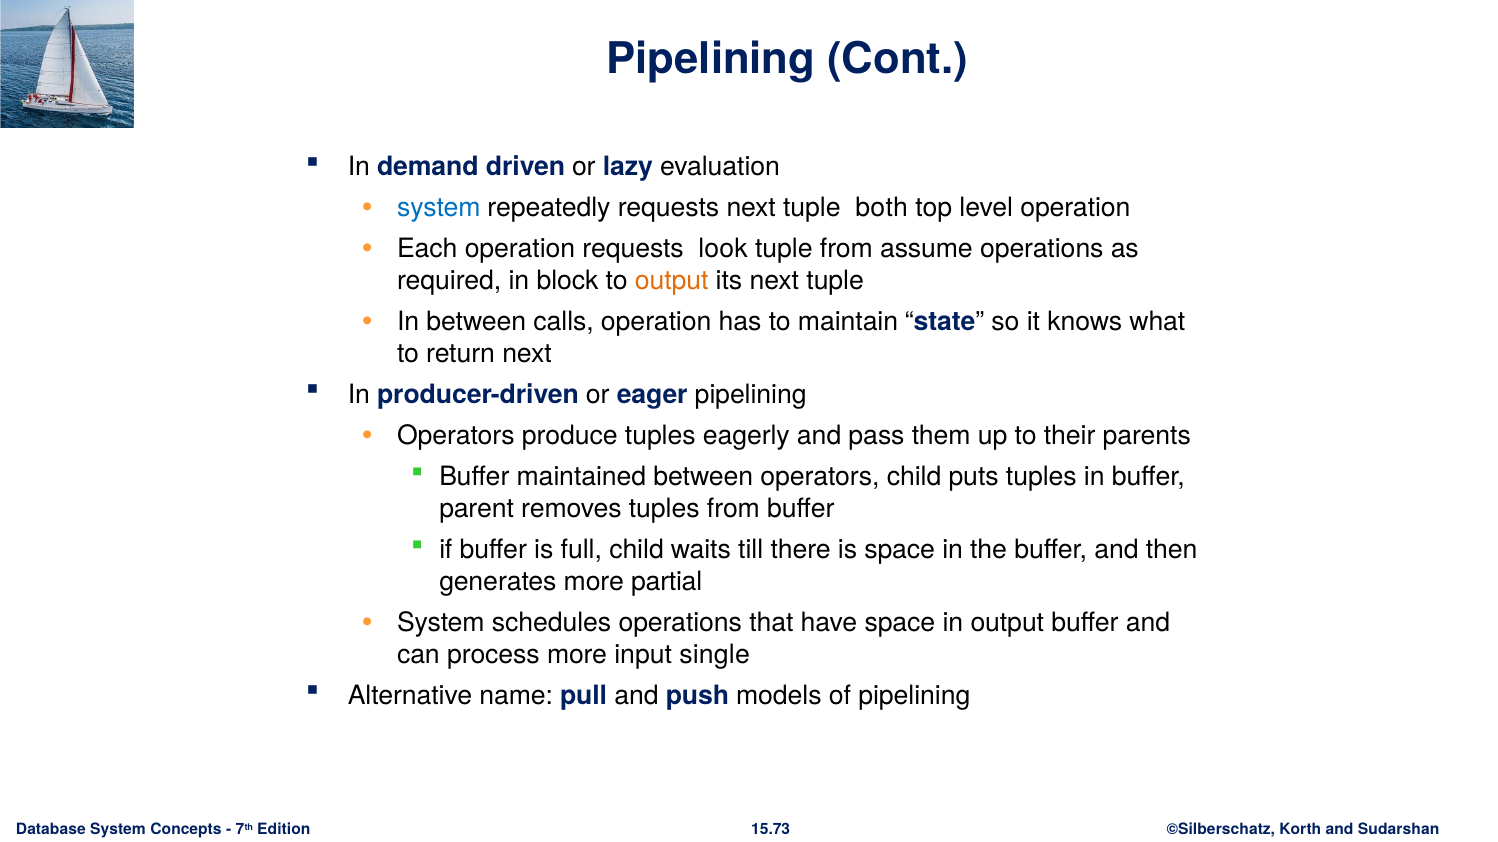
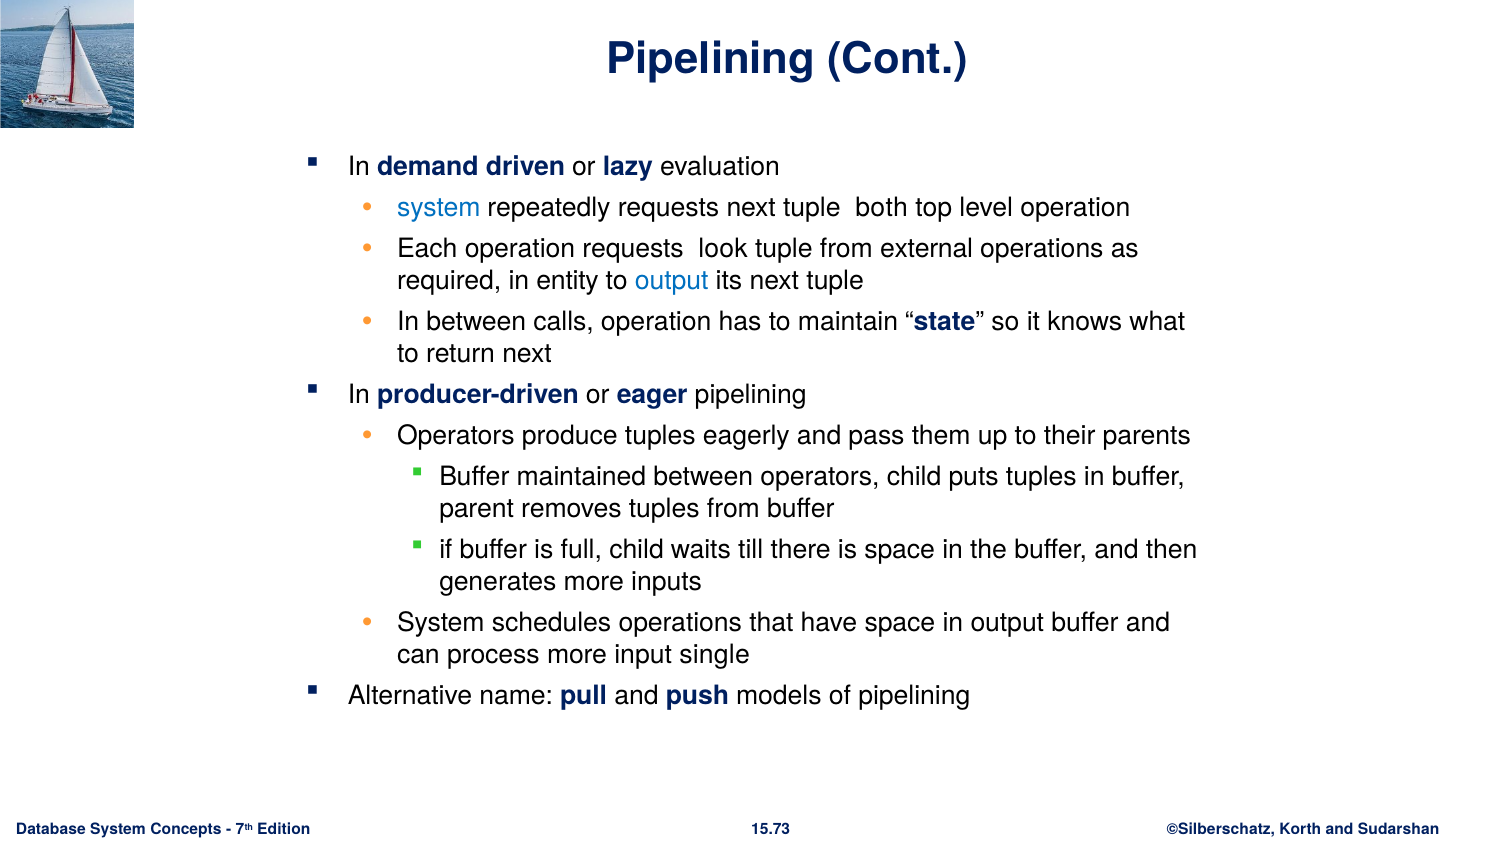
assume: assume -> external (927, 249)
block: block -> entity (568, 281)
output colour: orange -> blue (672, 281)
partial: partial -> inputs (667, 582)
